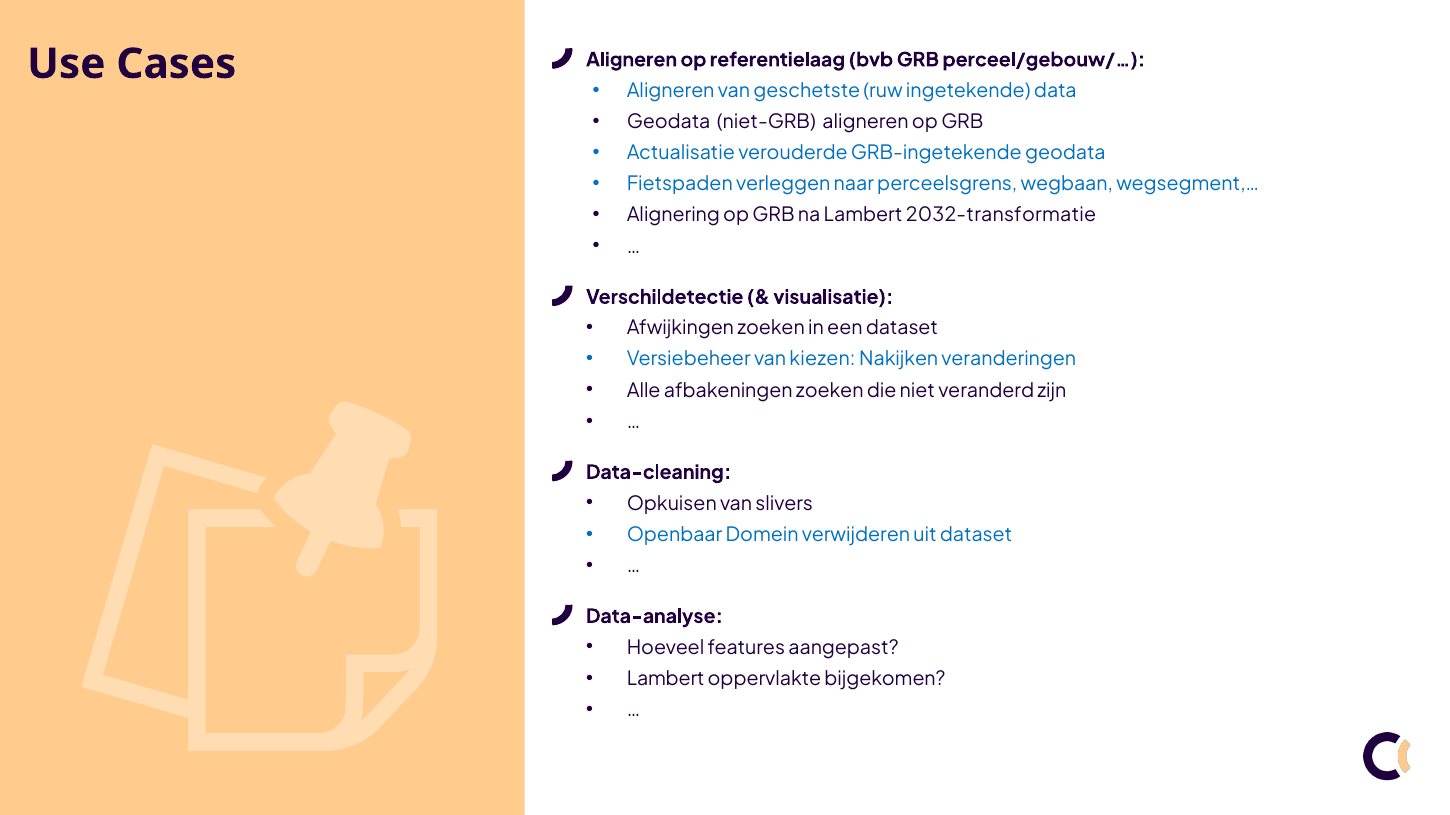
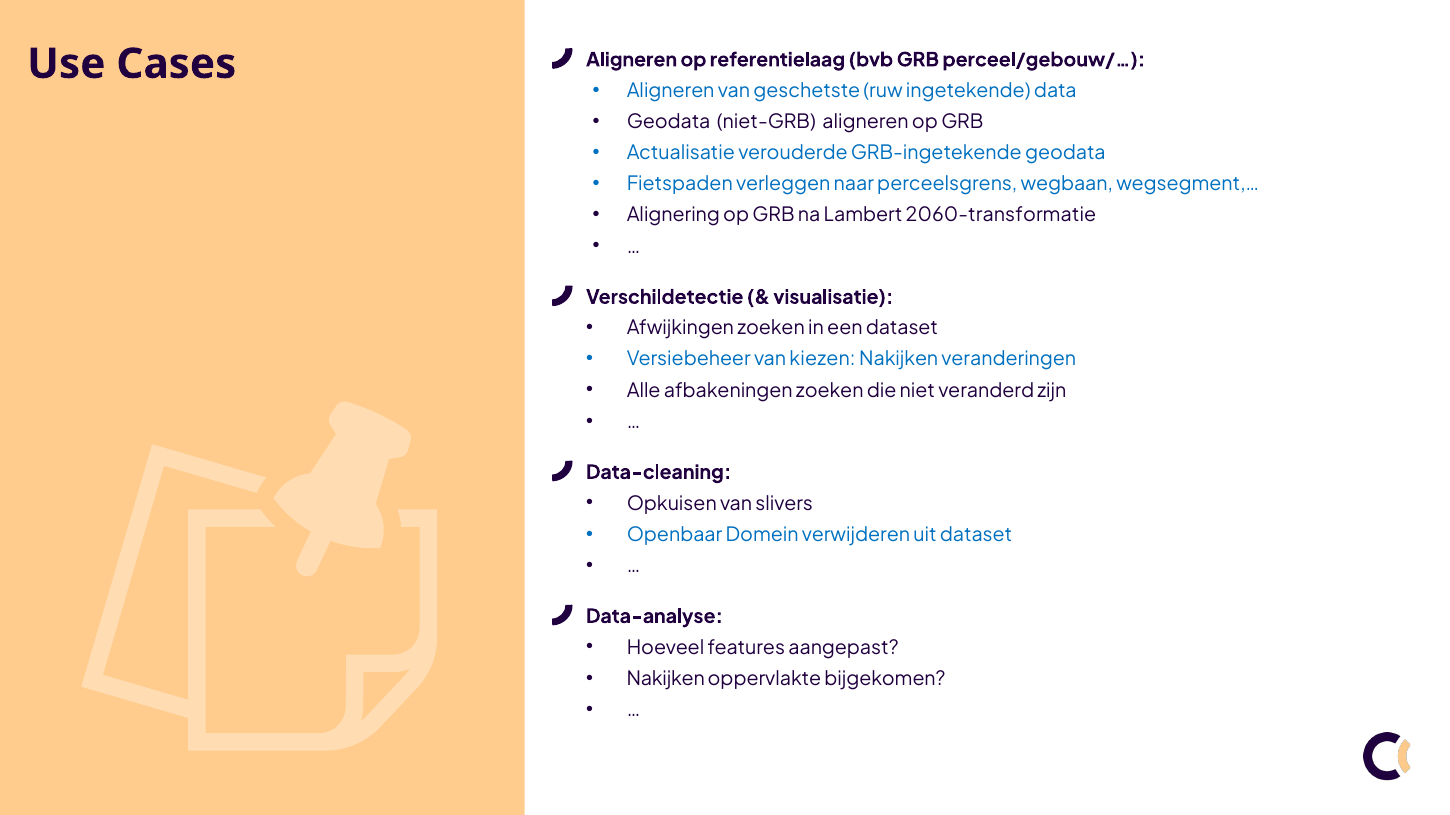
2032-transformatie: 2032-transformatie -> 2060-transformatie (1001, 216)
Lambert: Lambert -> Nakijken (666, 679)
